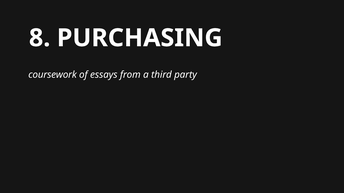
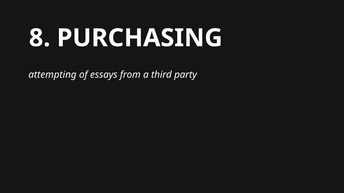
coursework: coursework -> attempting (52, 75)
